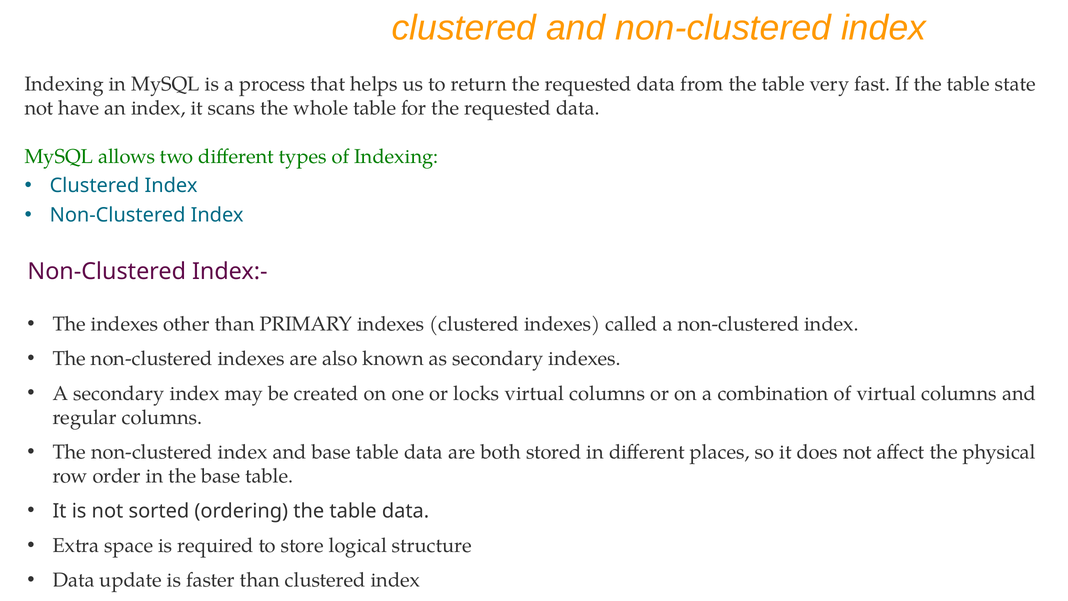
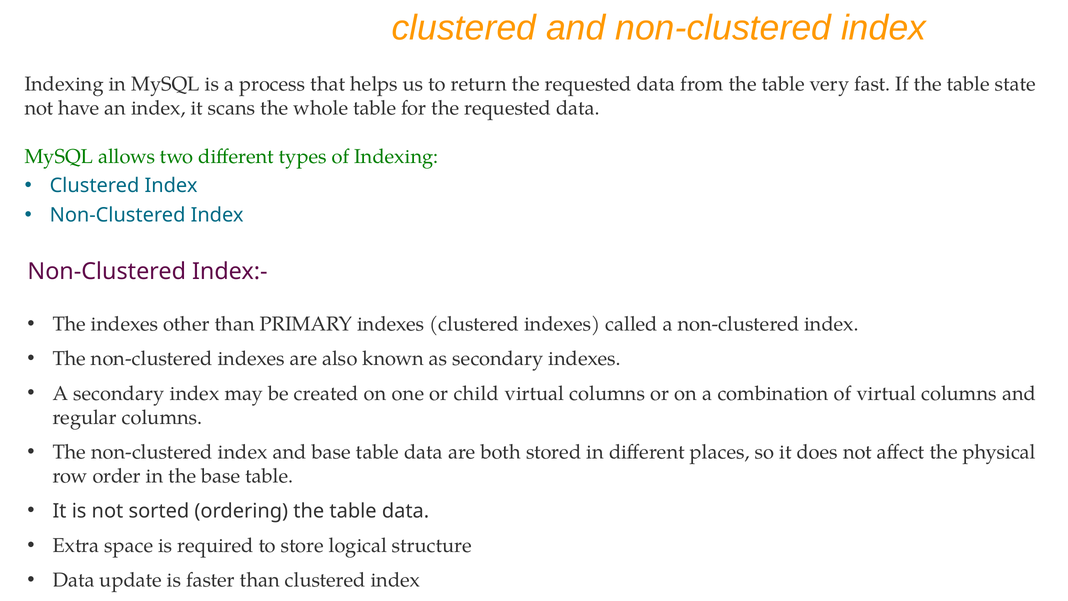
locks: locks -> child (476, 393)
